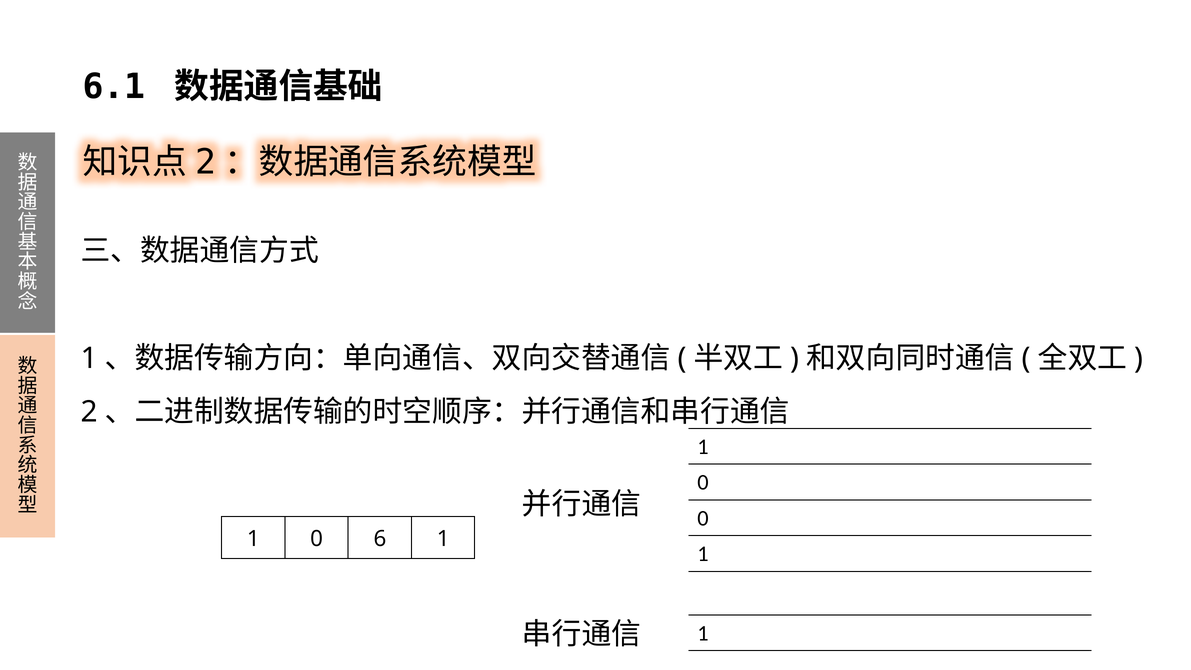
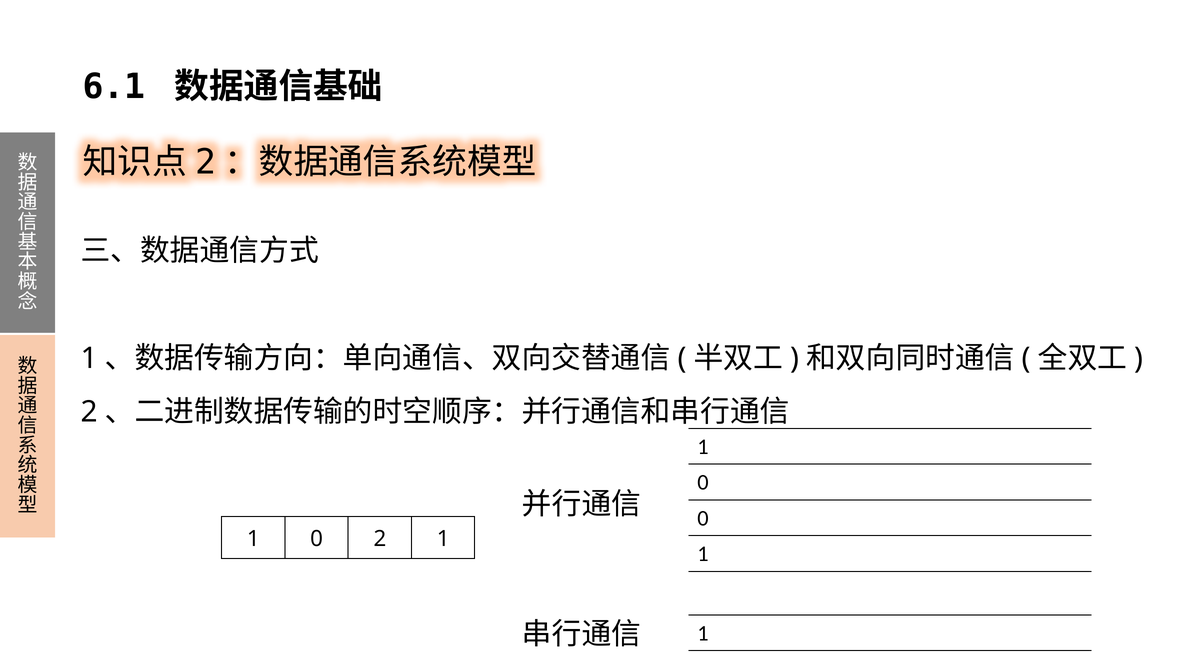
0 6: 6 -> 2 (380, 539)
